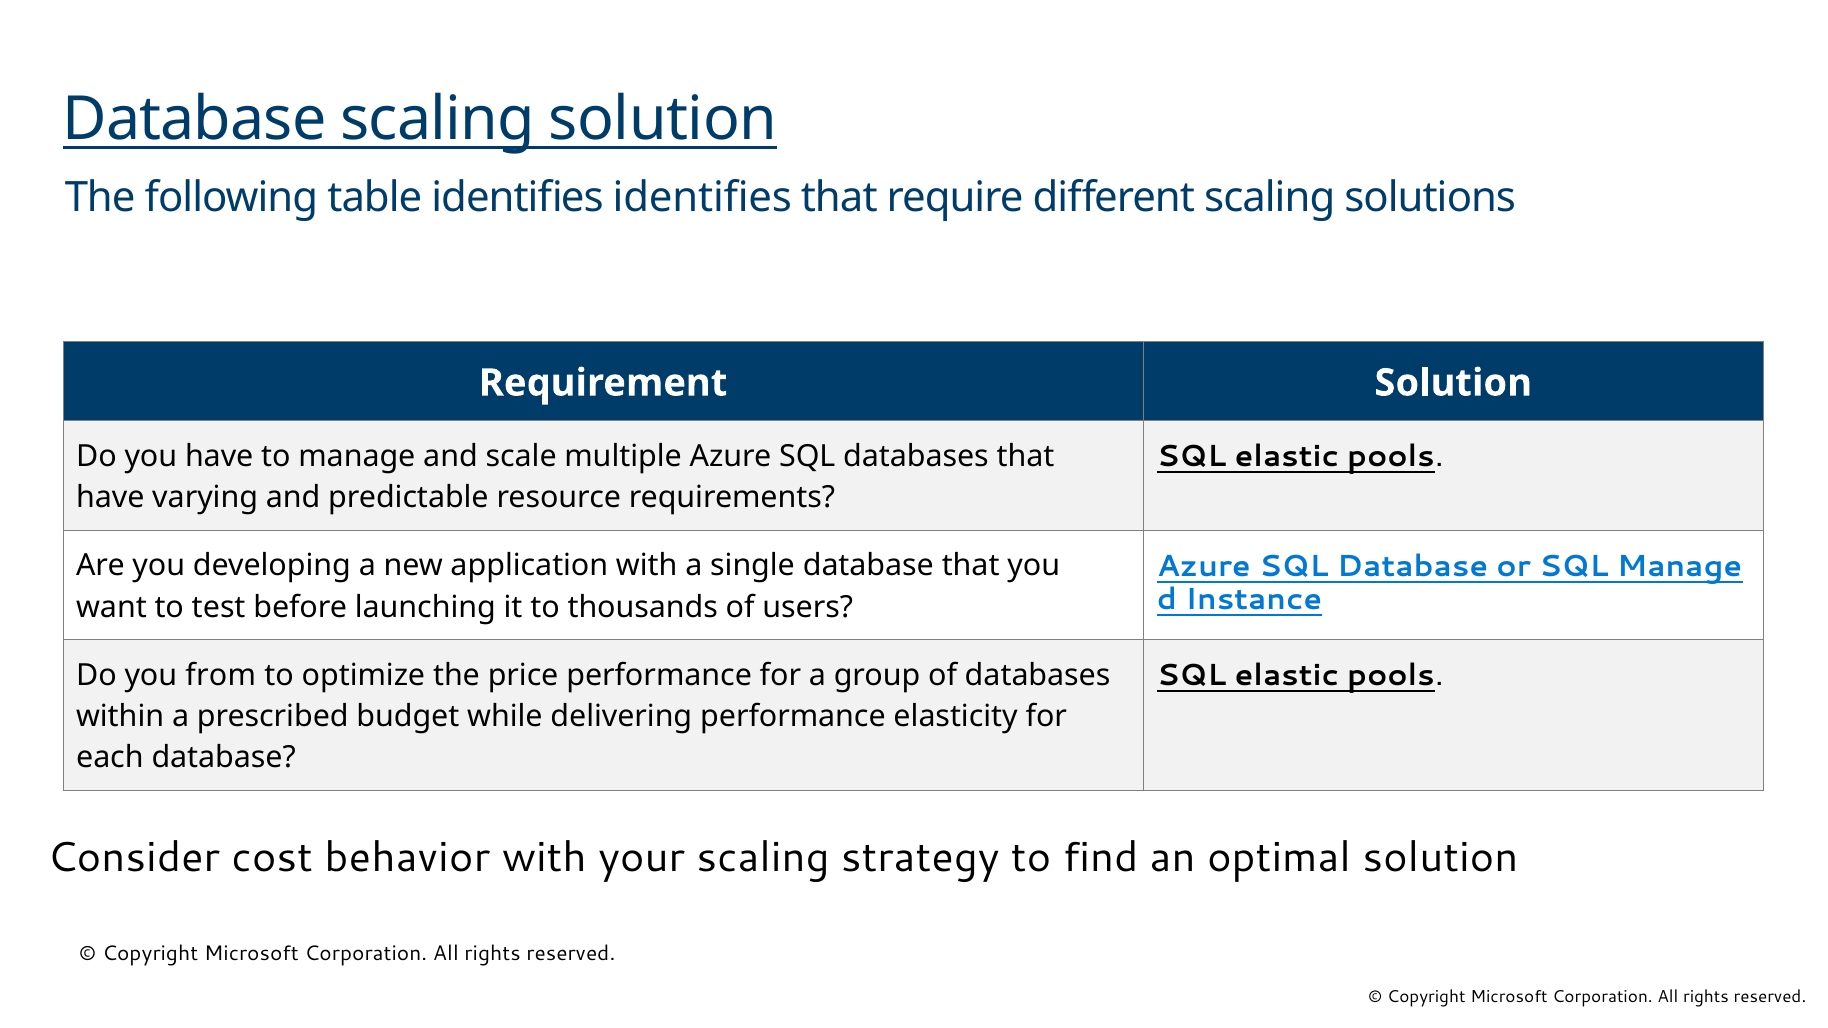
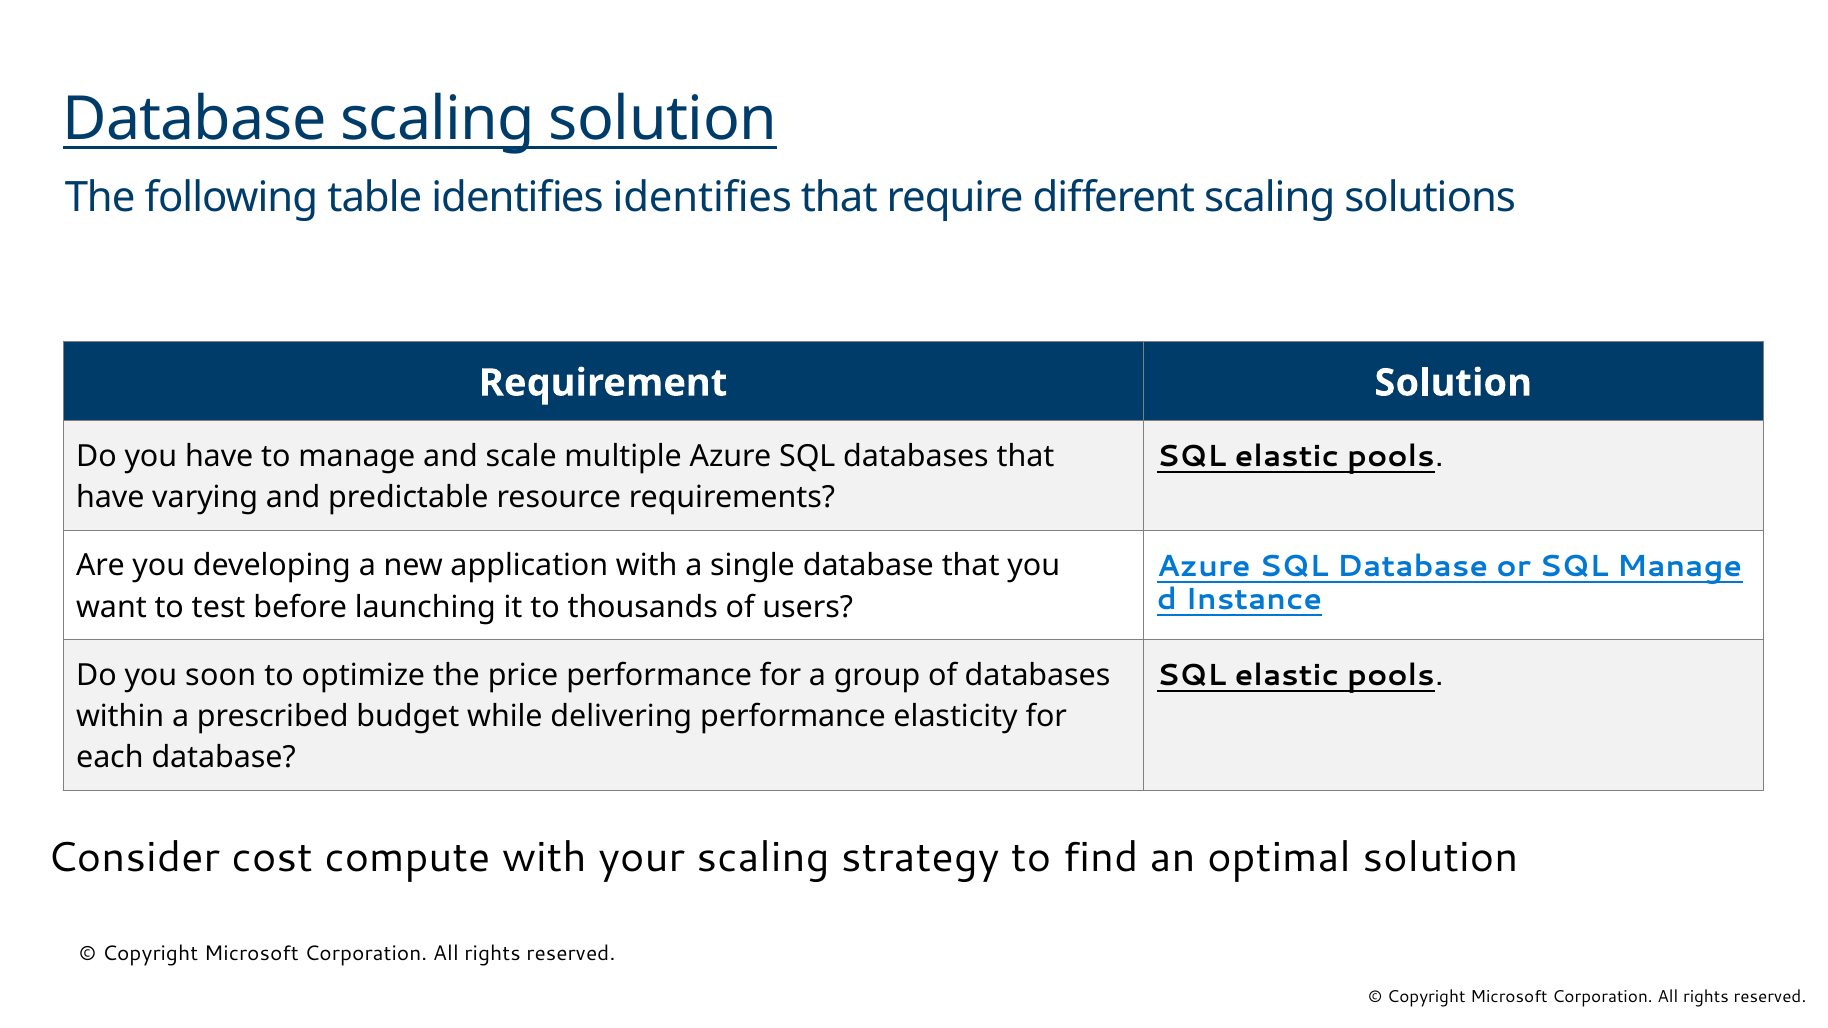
from: from -> soon (221, 675)
behavior: behavior -> compute (407, 858)
